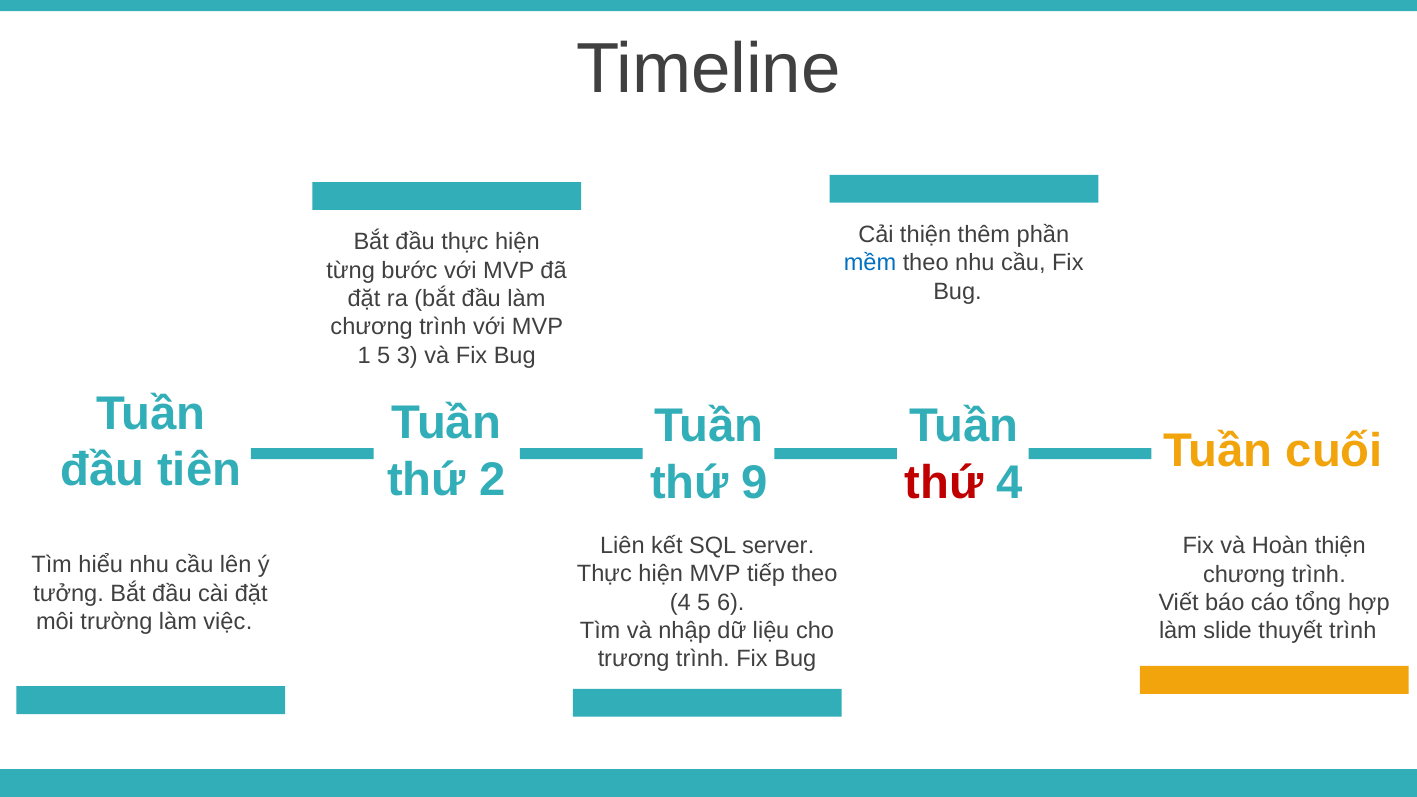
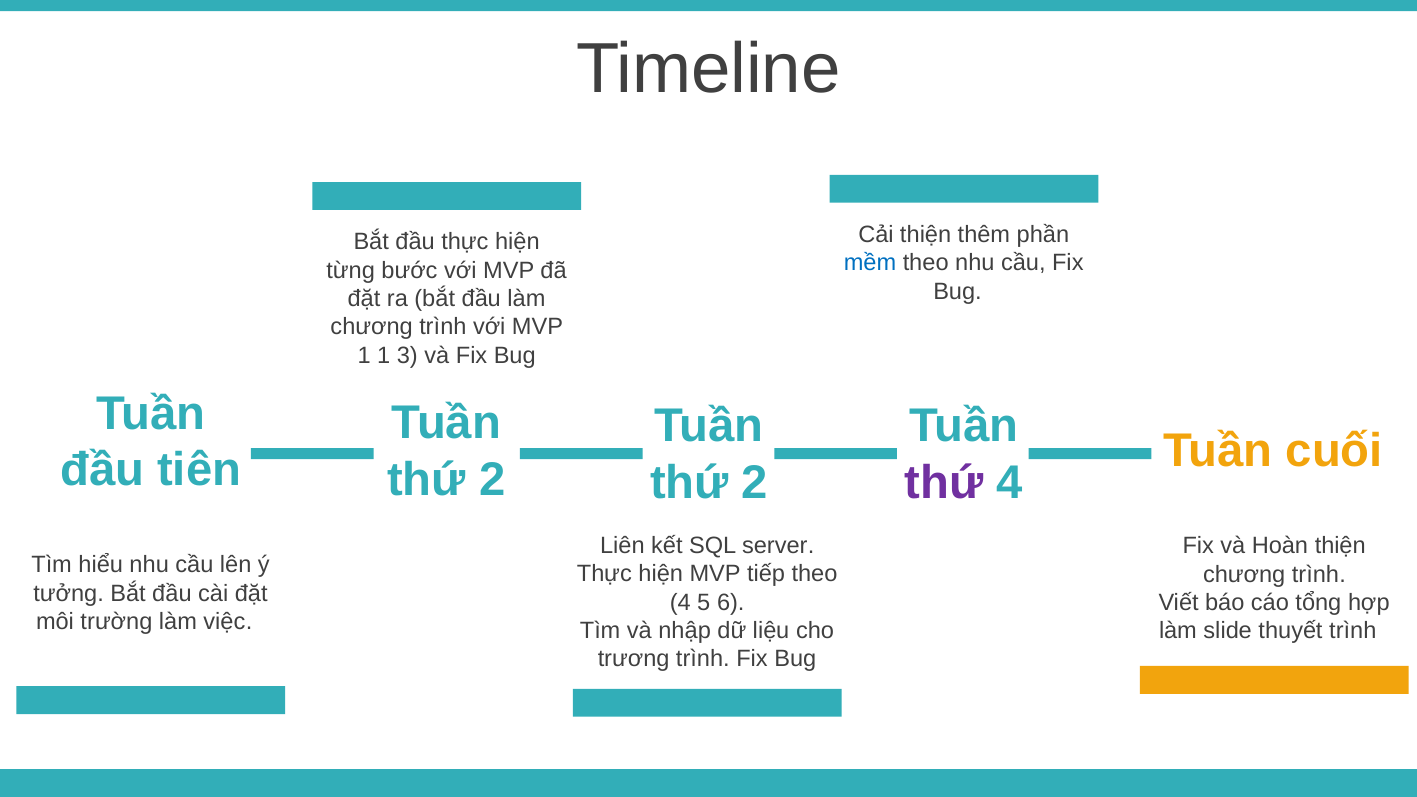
1 5: 5 -> 1 (384, 355)
9: 9 -> 2 (755, 483)
thứ colour: red -> purple (944, 483)
